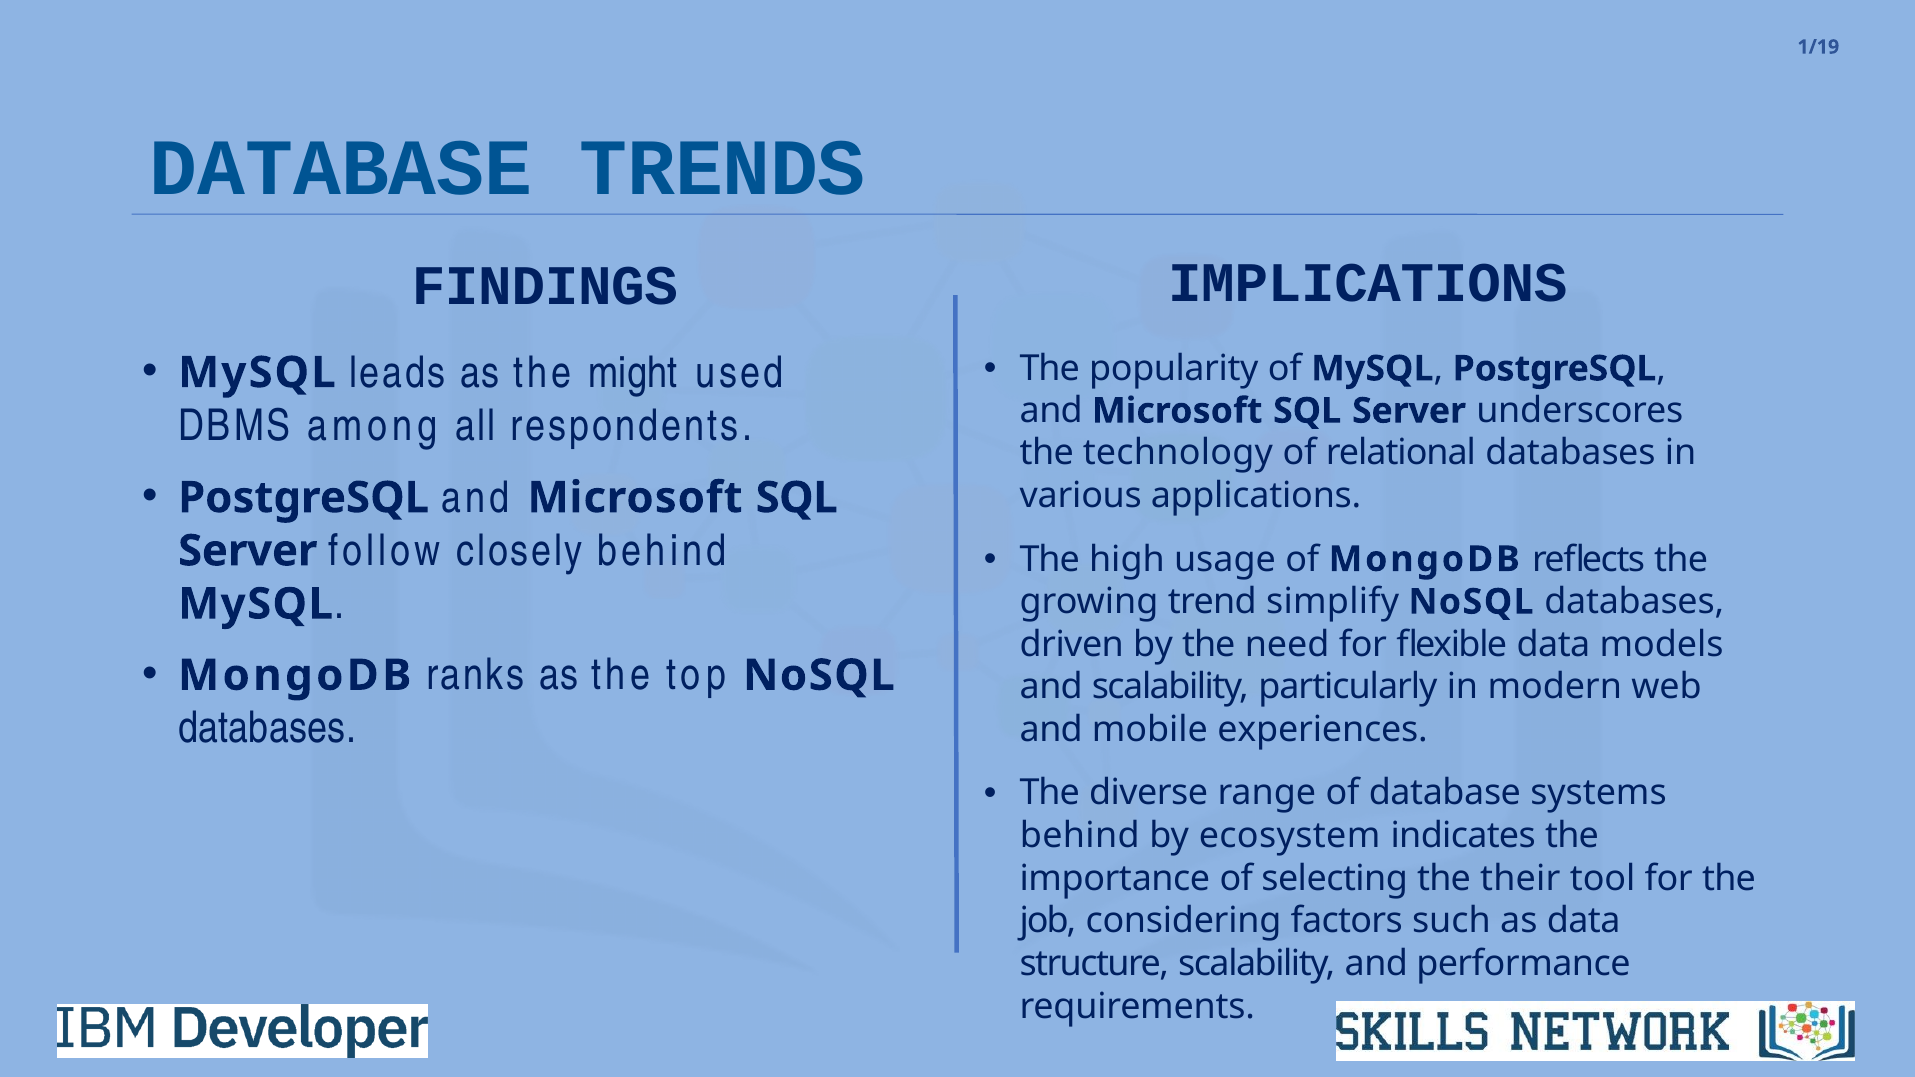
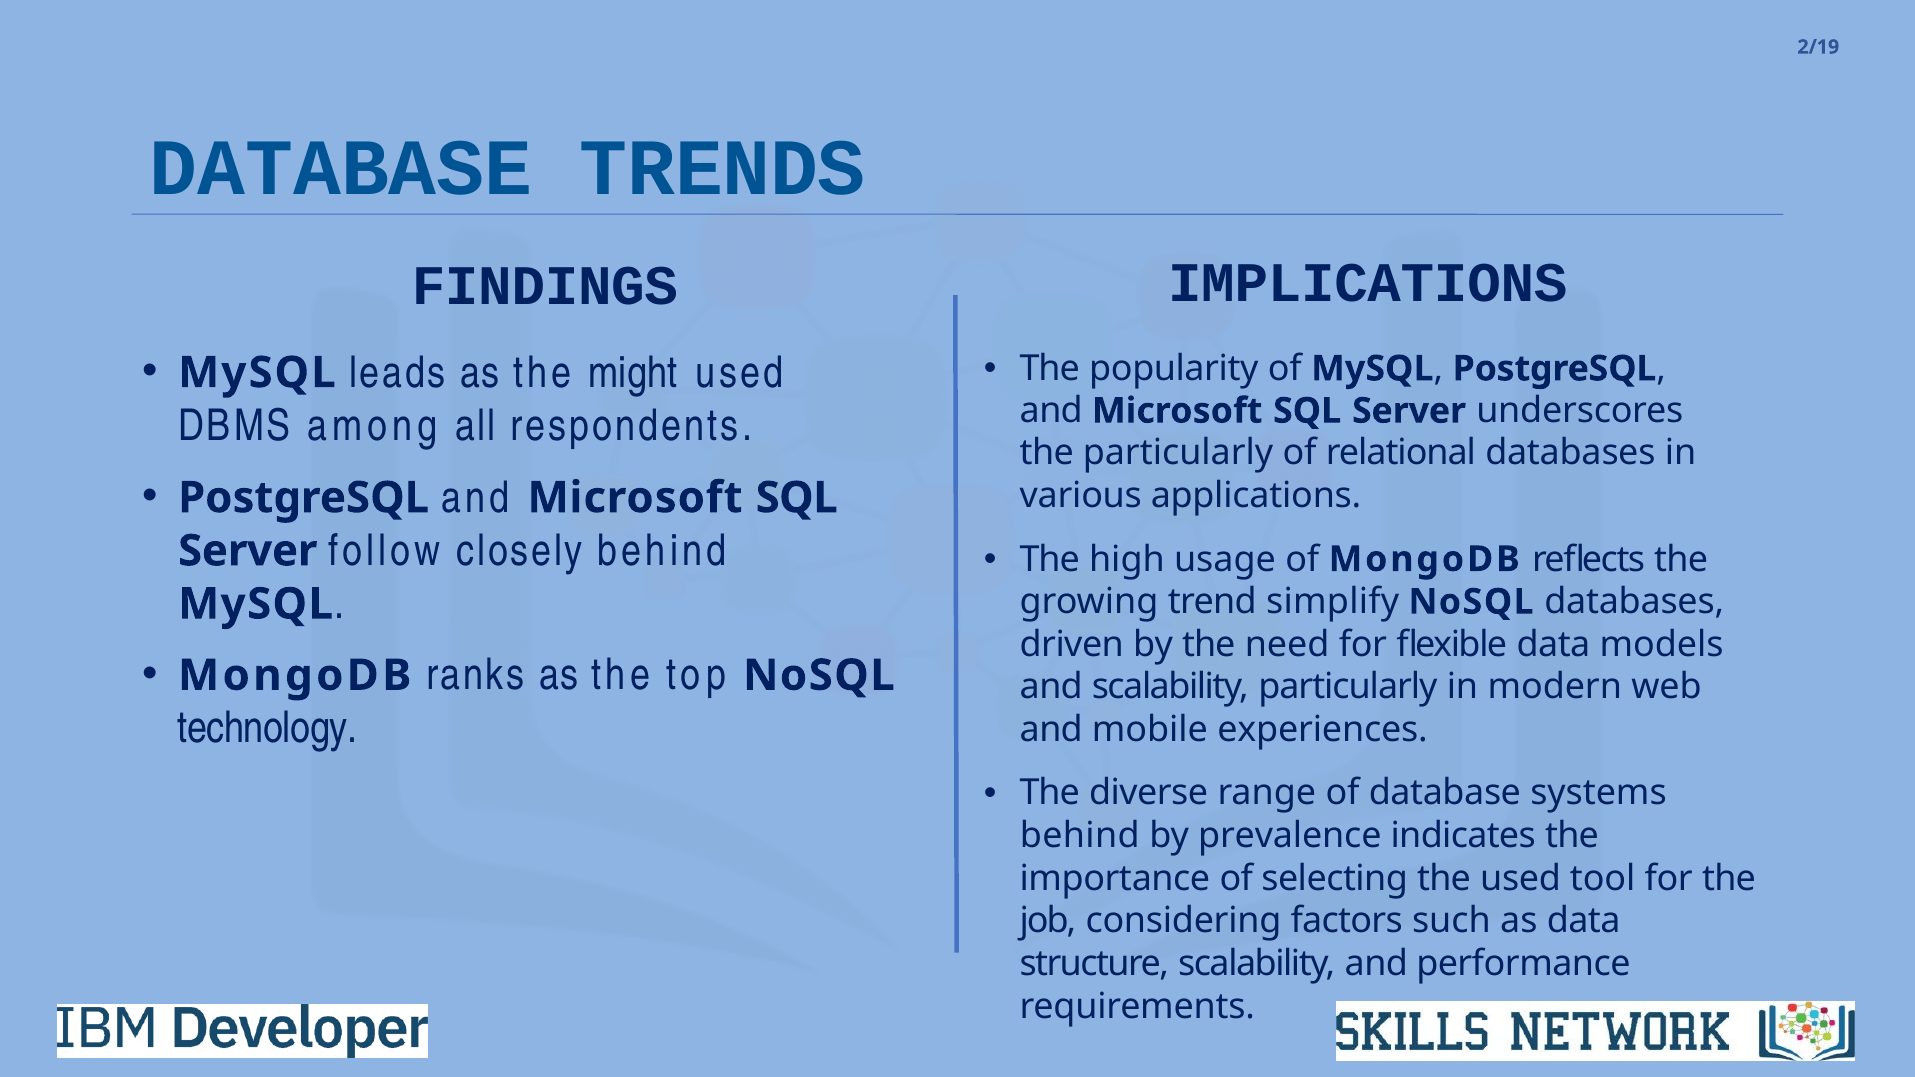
1/19: 1/19 -> 2/19 (1818, 47)
the technology: technology -> particularly (1178, 453)
databases: databases -> technology (267, 728)
ecosystem: ecosystem -> prevalence (1290, 836)
the their: their -> used (1521, 879)
